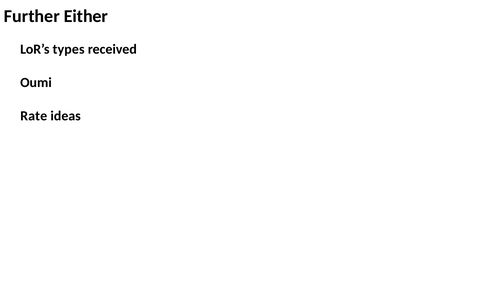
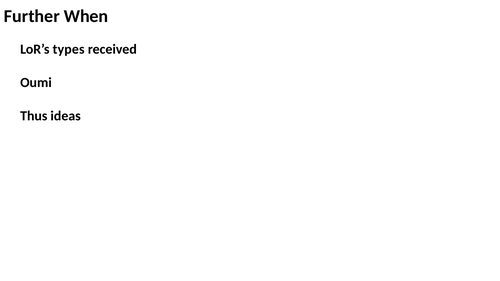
Either: Either -> When (86, 16)
Rate: Rate -> Thus (34, 116)
